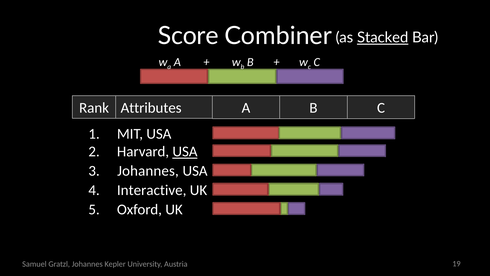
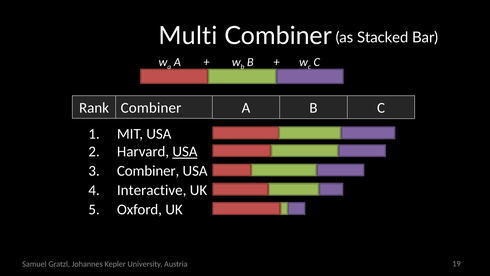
Score: Score -> Multi (188, 36)
Stacked underline: present -> none (383, 38)
Attributes: Attributes -> Combiner (151, 108)
Johannes: Johannes -> Combiner (148, 171)
